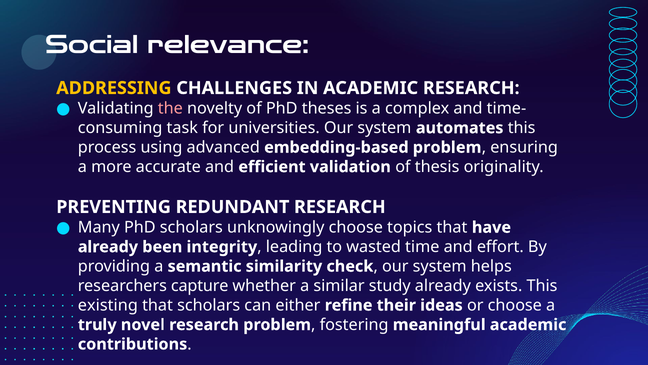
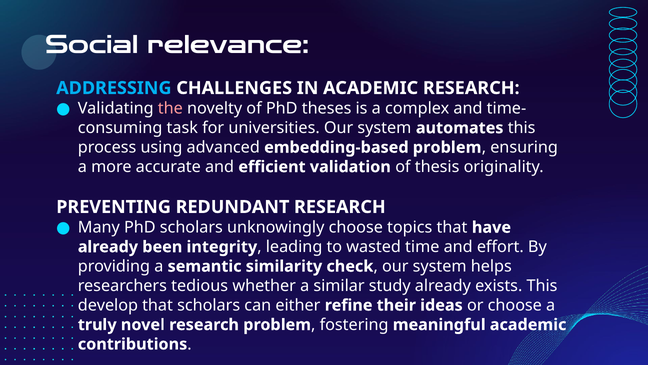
ADDRESSING colour: yellow -> light blue (114, 88)
capture: capture -> tedious (200, 285)
existing: existing -> develop (108, 305)
